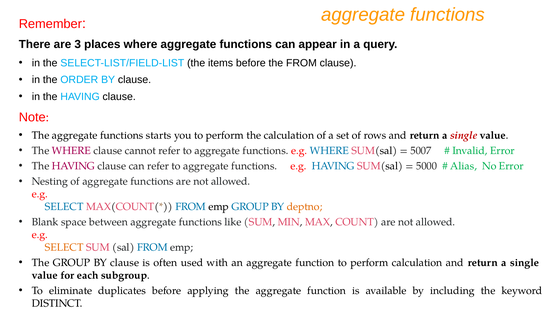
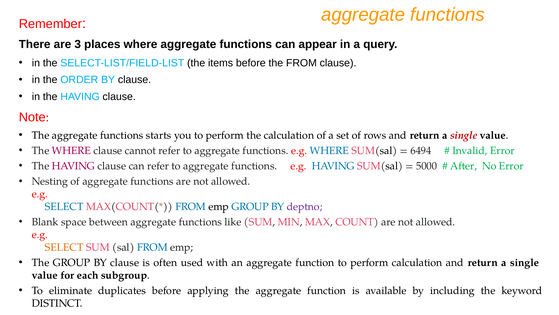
5007: 5007 -> 6494 (421, 150)
Alias: Alias -> After (464, 166)
deptno colour: orange -> purple (305, 206)
